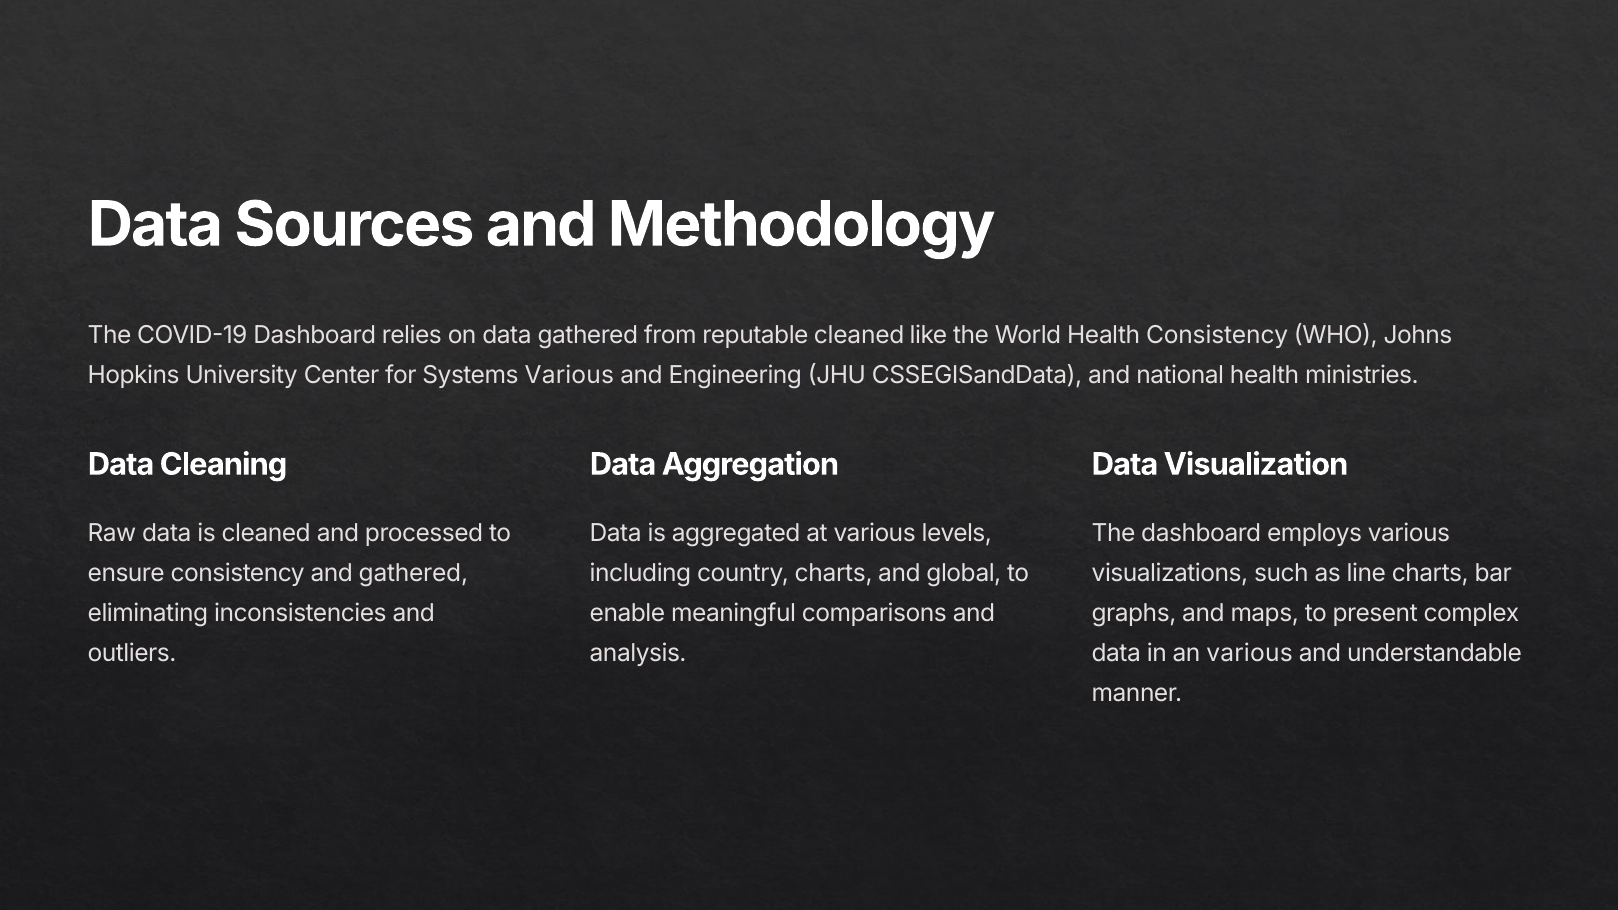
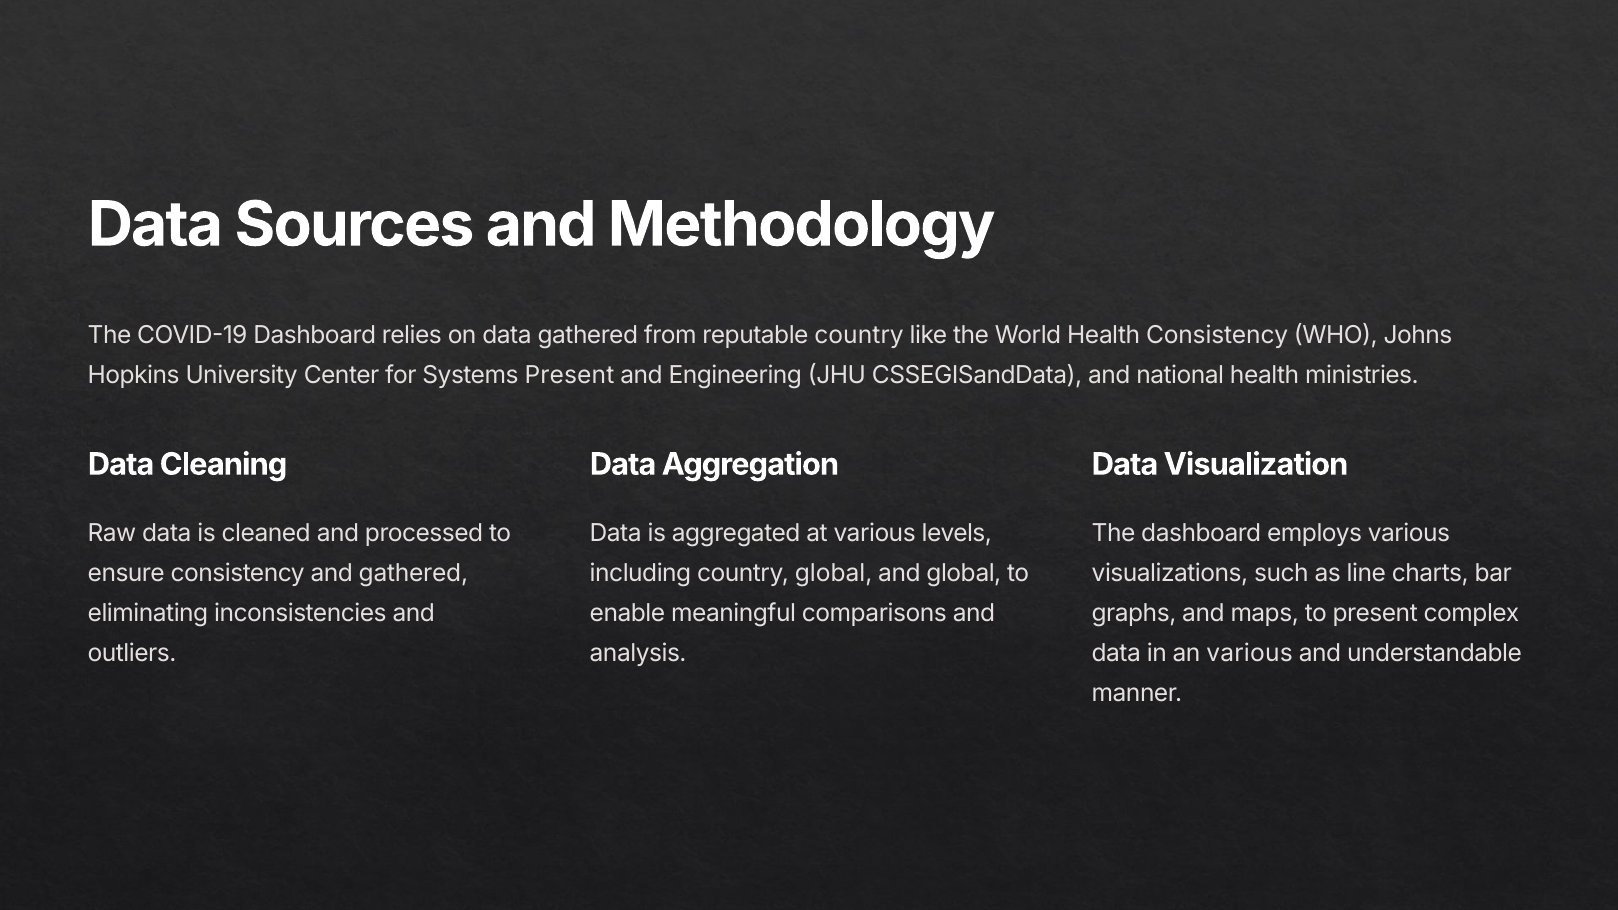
reputable cleaned: cleaned -> country (859, 336)
Systems Various: Various -> Present (569, 376)
country charts: charts -> global (834, 574)
